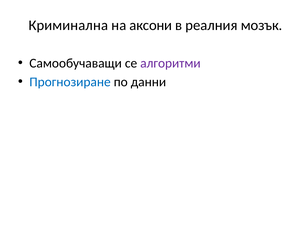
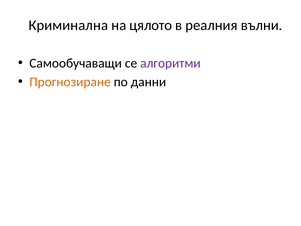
аксони: аксони -> цялото (151, 25)
мозък: мозък -> вълни (262, 25)
Прогнозиране colour: blue -> orange (70, 82)
